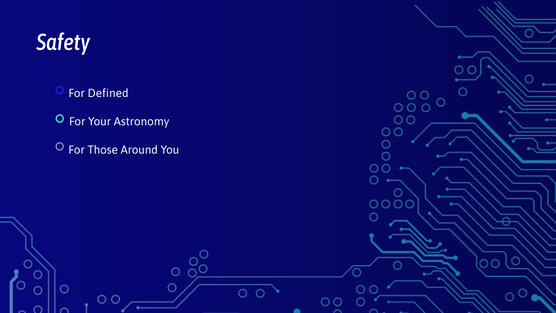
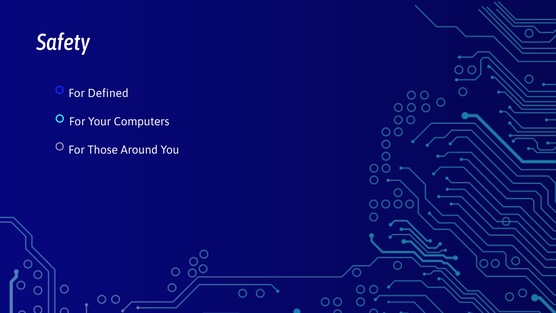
Astronomy: Astronomy -> Computers (142, 122)
